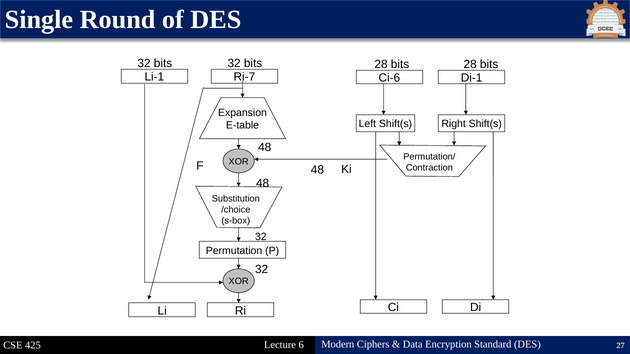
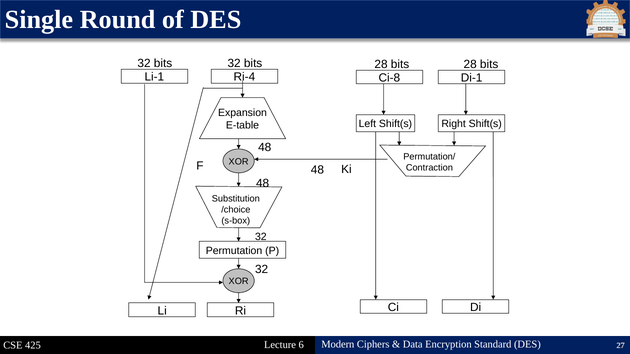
Ri-7: Ri-7 -> Ri-4 (244, 77)
Ci-6: Ci-6 -> Ci-8 (389, 78)
